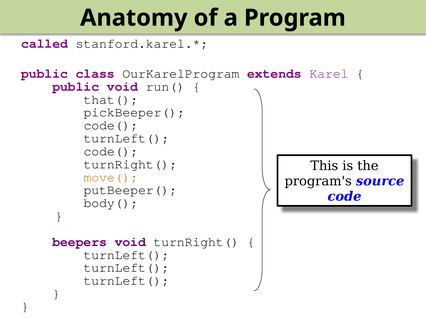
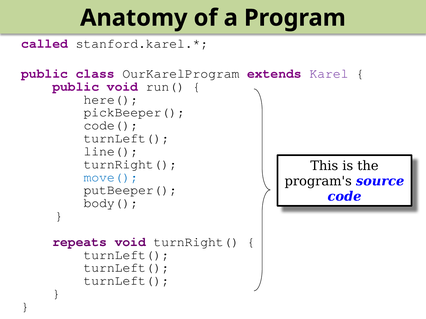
that(: that( -> here( (111, 100)
code(: code( -> line( (111, 151)
move( colour: orange -> blue (111, 177)
beepers: beepers -> repeats (80, 242)
